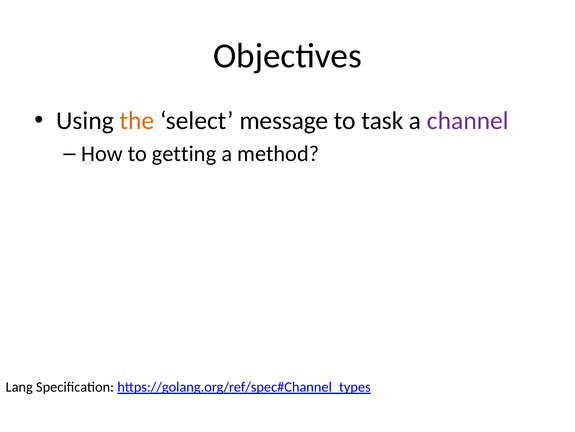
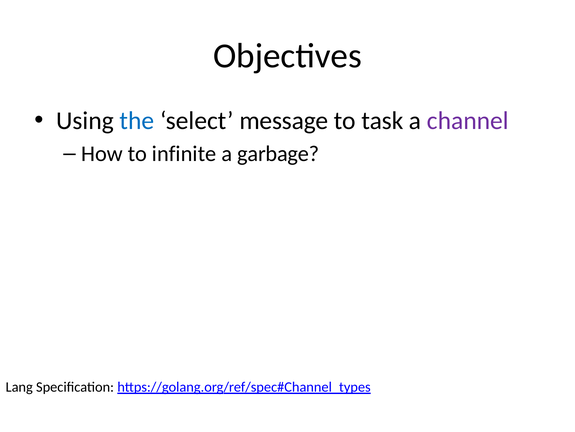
the colour: orange -> blue (137, 121)
getting: getting -> infinite (184, 154)
method: method -> garbage (278, 154)
